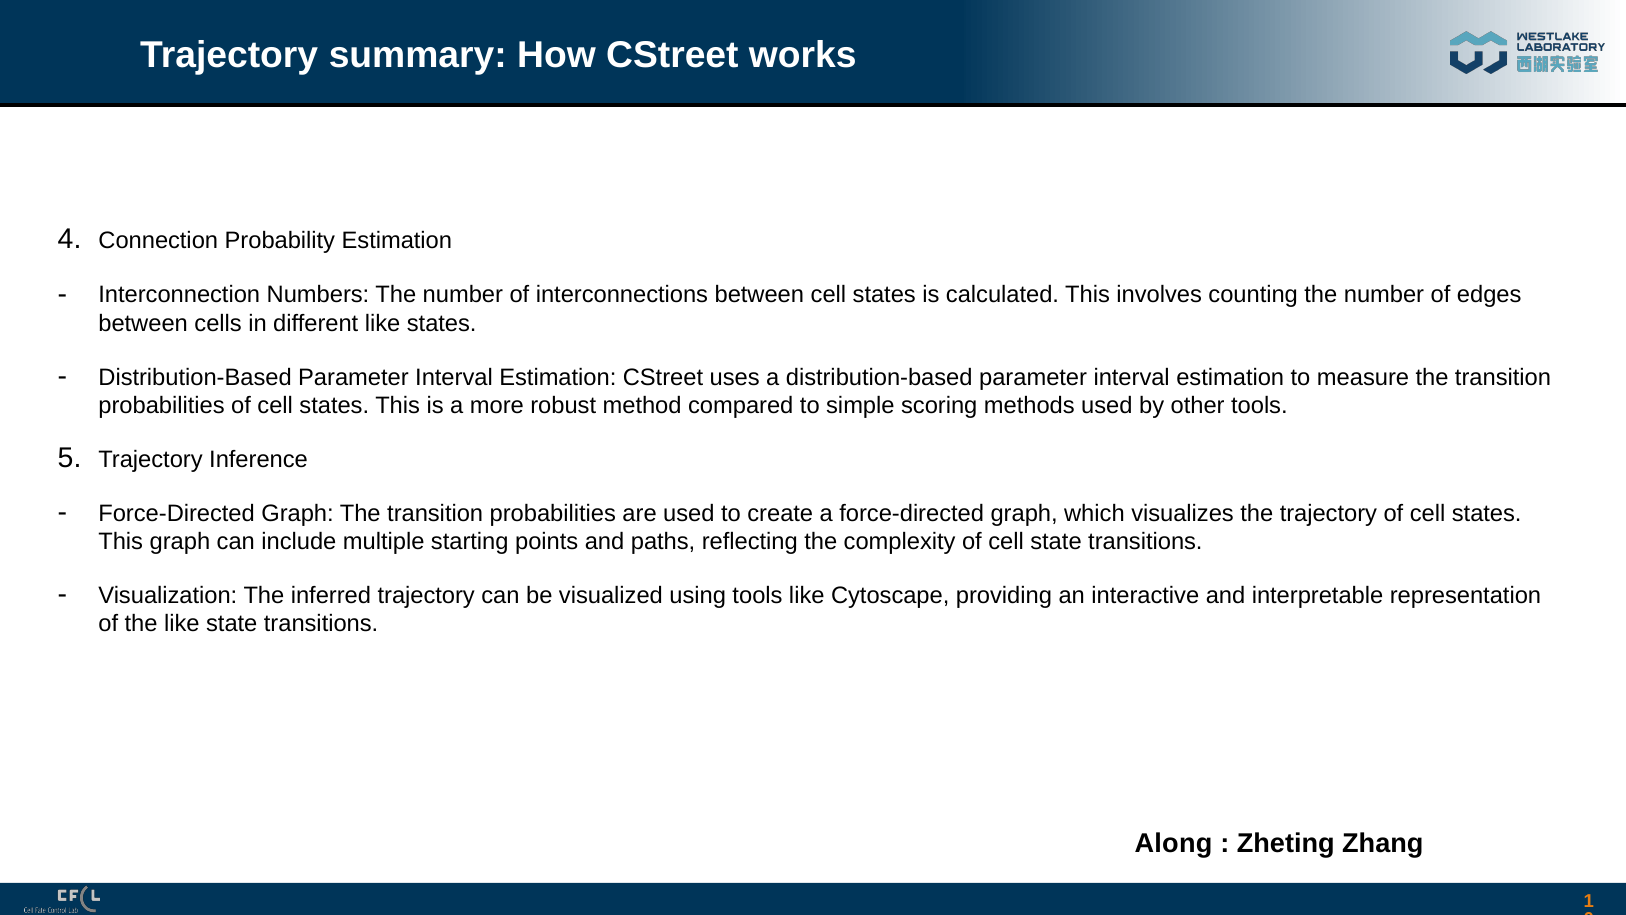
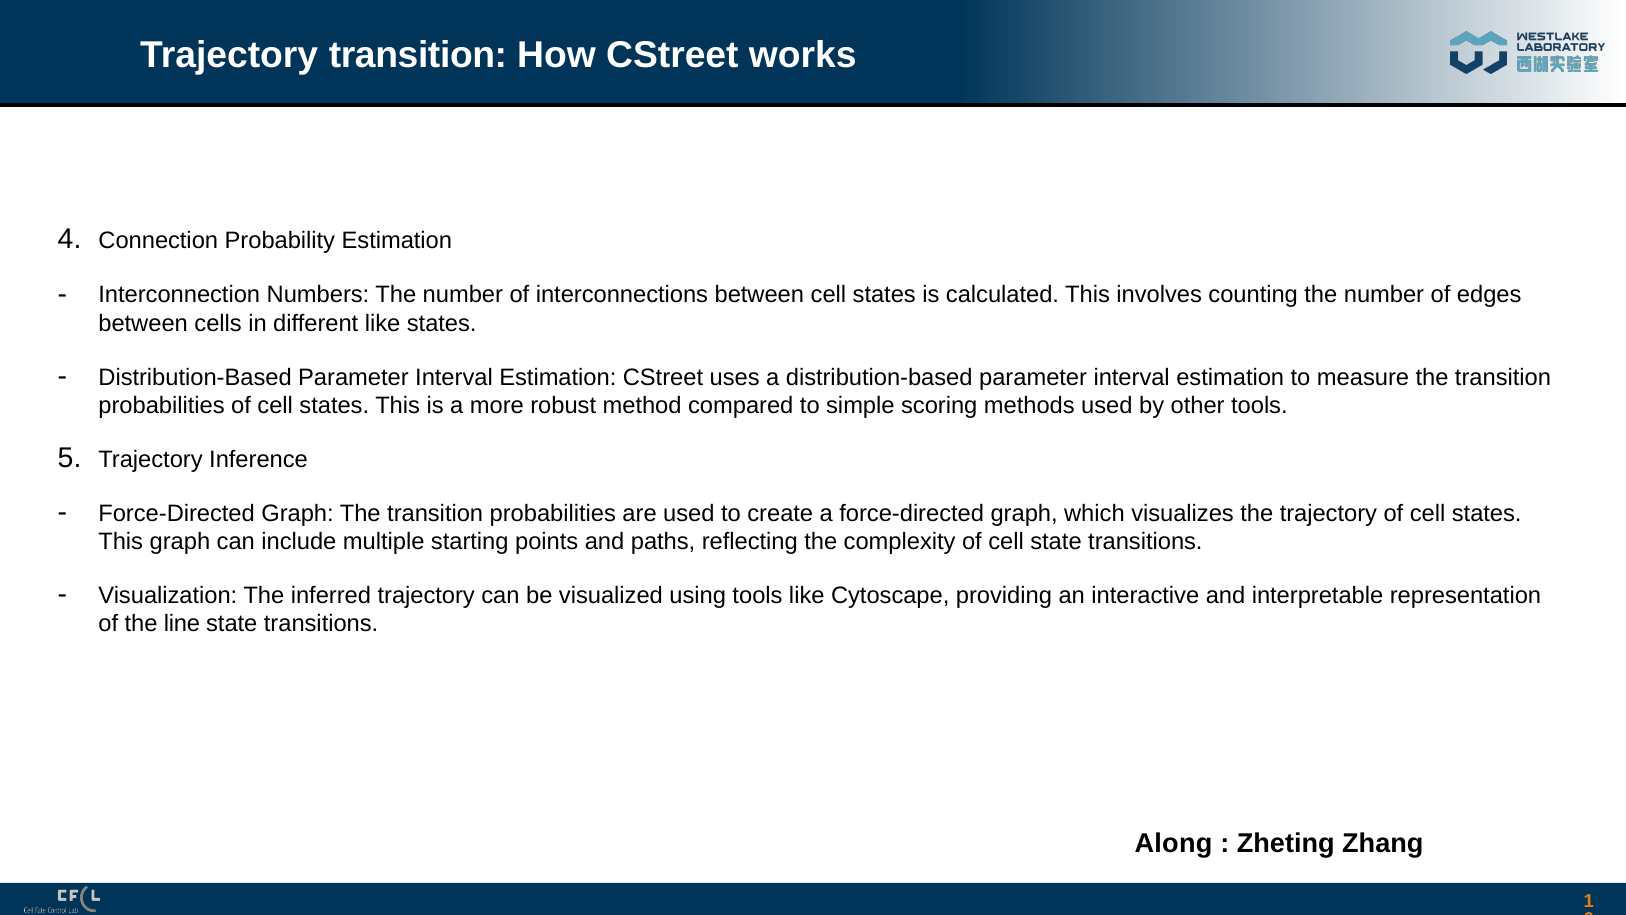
Trajectory summary: summary -> transition (418, 55)
the like: like -> line (182, 624)
